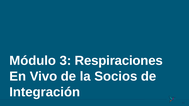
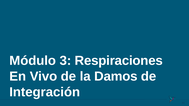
Socios: Socios -> Damos (116, 77)
